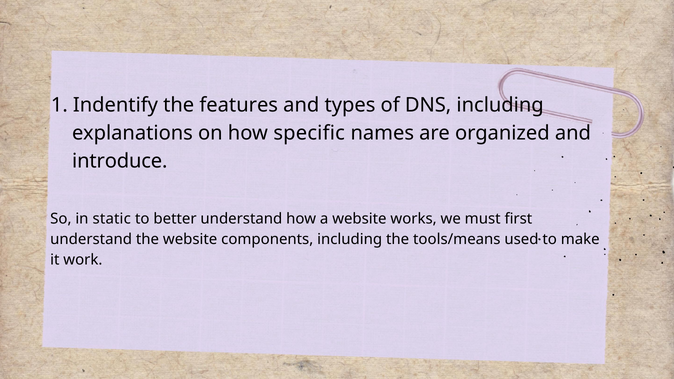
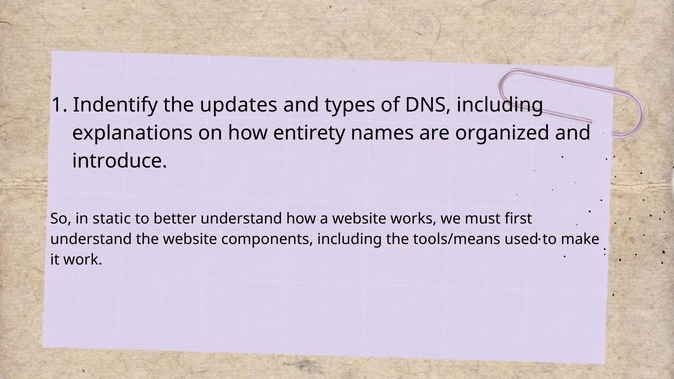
features: features -> updates (239, 105)
specific: specific -> entirety (309, 133)
